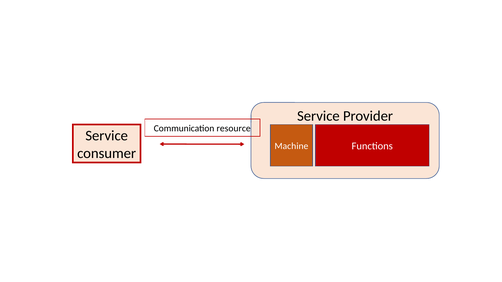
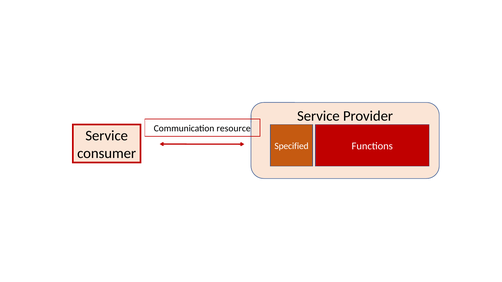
Machine: Machine -> Specified (291, 146)
